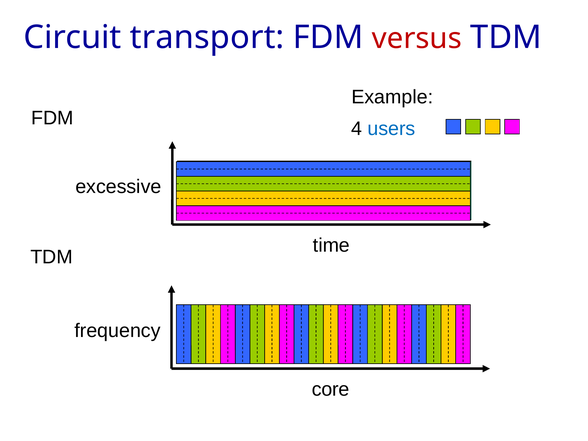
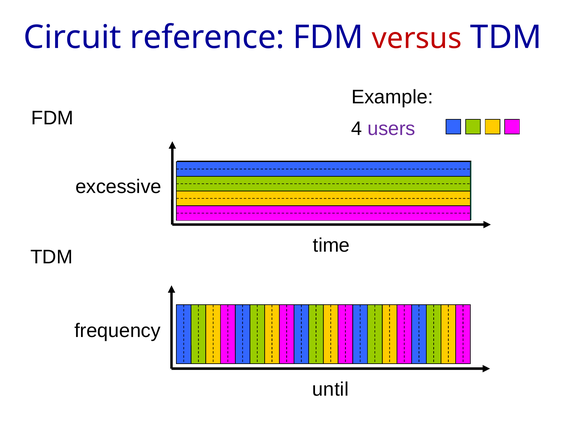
transport: transport -> reference (207, 37)
users colour: blue -> purple (391, 129)
core: core -> until (331, 389)
